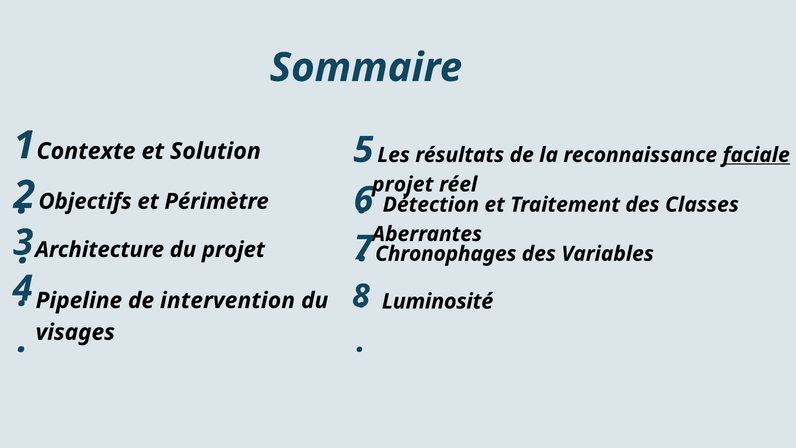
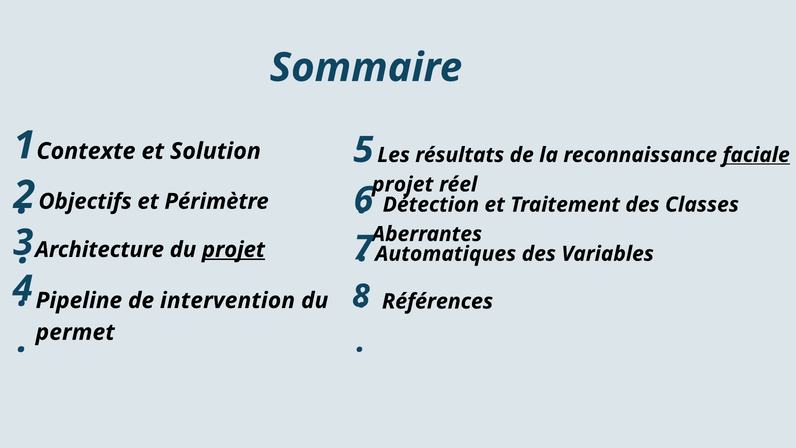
projet underline: none -> present (233, 250)
Chronophages: Chronophages -> Automatiques (446, 254)
Luminosité: Luminosité -> Références (438, 301)
visages: visages -> permet (75, 332)
